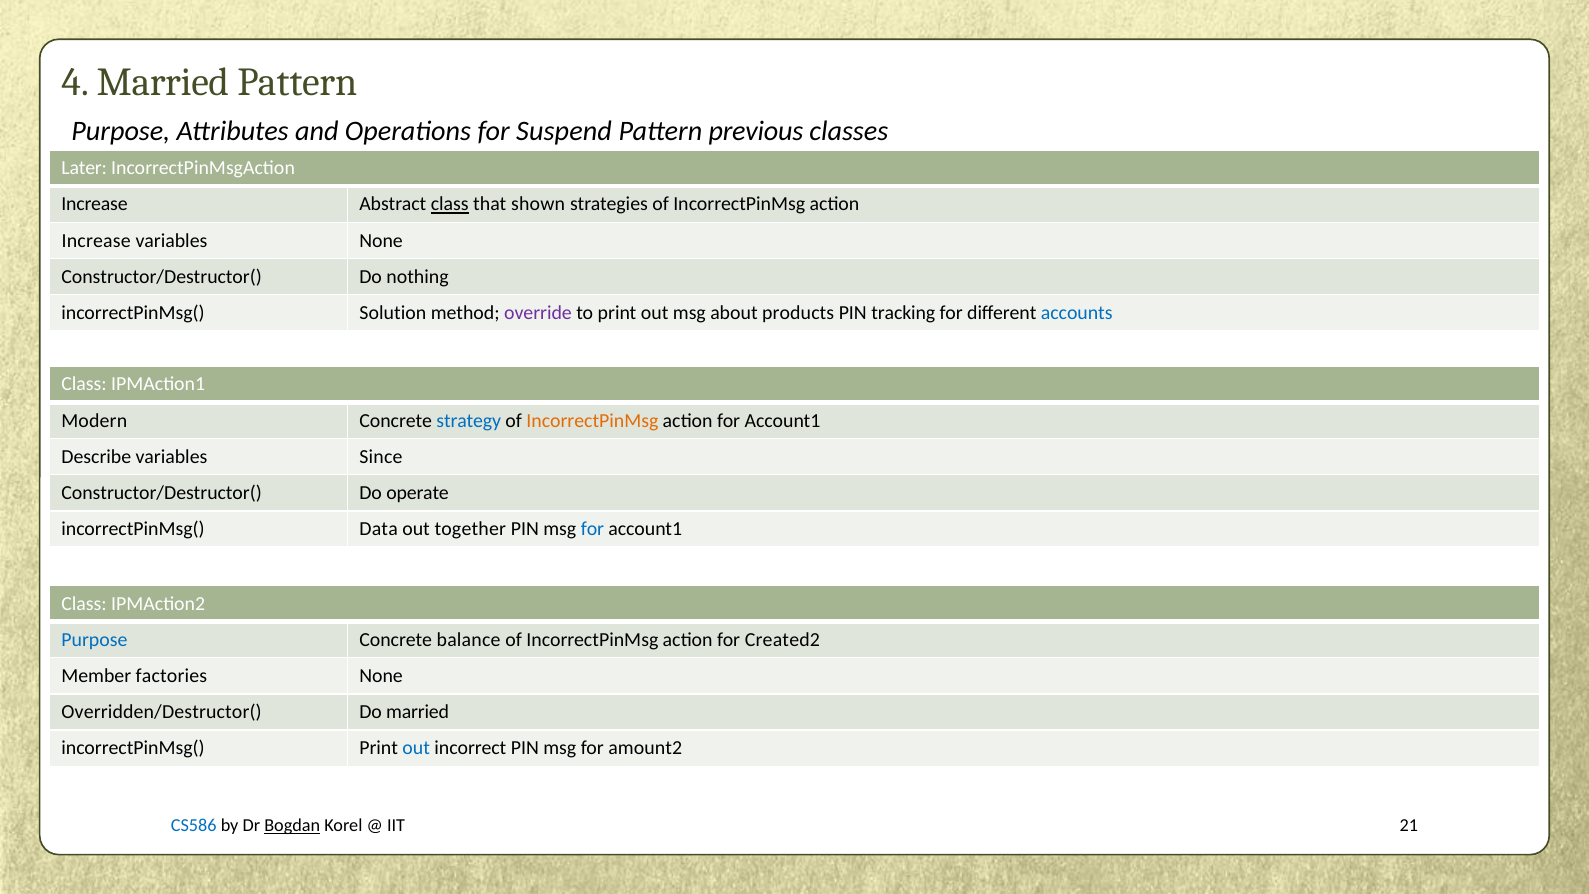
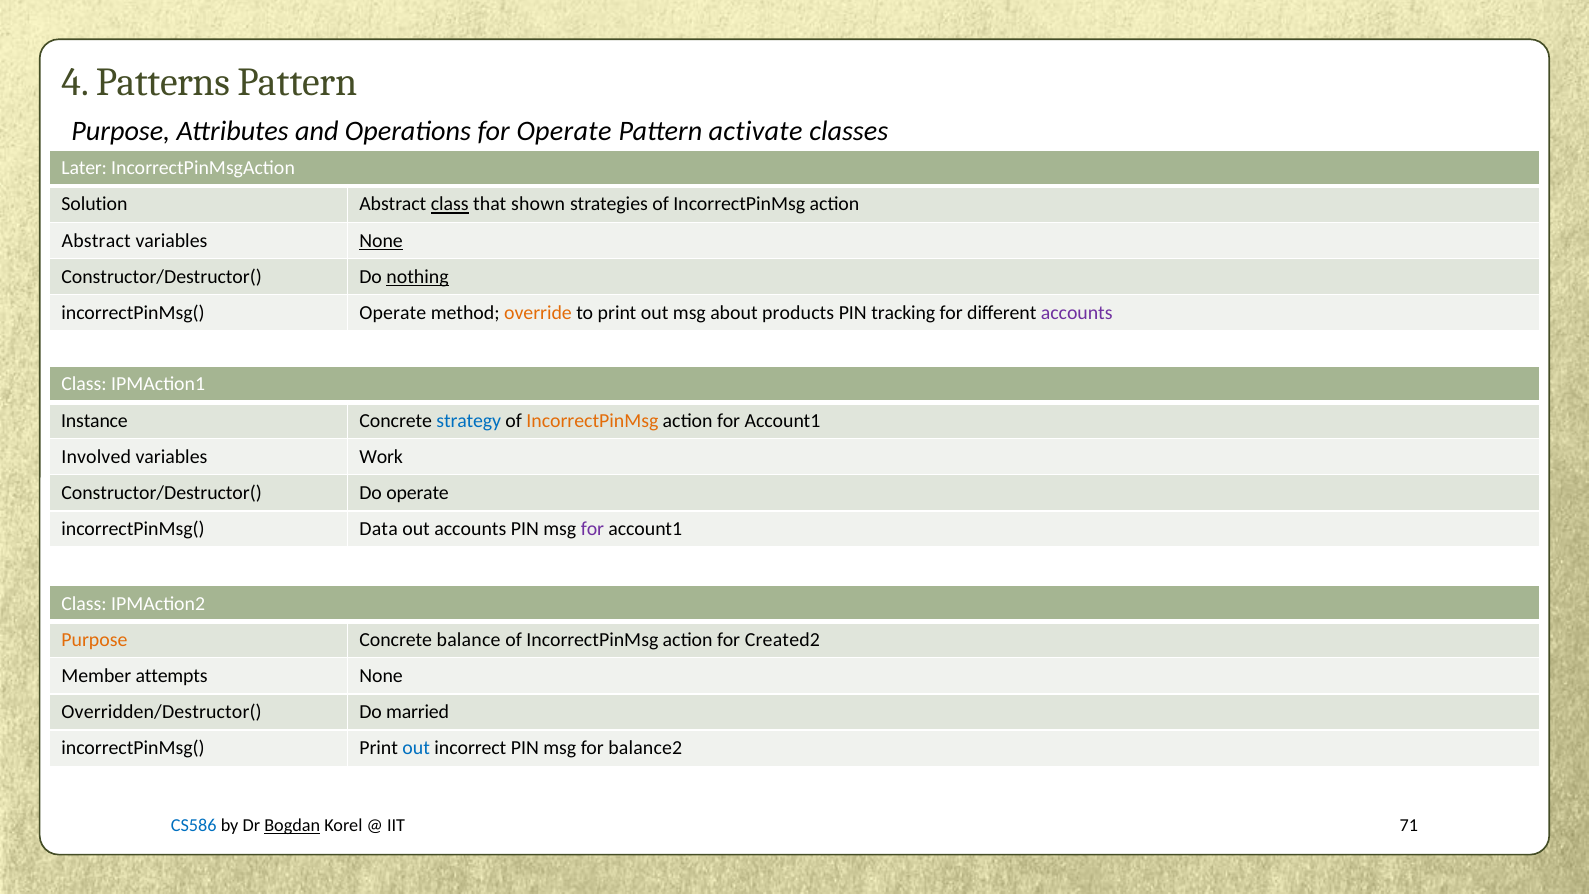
4 Married: Married -> Patterns (163, 82)
for Suspend: Suspend -> Operate (564, 131)
previous: previous -> activate (756, 131)
Increase: Increase -> Solution (94, 204)
Increase: Increase -> Abstract (96, 241)
None underline: none -> present (381, 241)
nothing underline: none -> present (418, 277)
incorrectPinMsg( Solution: Solution -> Operate (393, 313)
override colour: purple -> orange (538, 313)
accounts colour: blue -> purple (1077, 313)
Modern: Modern -> Instance (94, 421)
Describe: Describe -> Involved (96, 457)
Since: Since -> Work (381, 457)
out together: together -> accounts (470, 529)
for colour: blue -> purple (592, 529)
Purpose colour: blue -> orange (94, 640)
factories: factories -> attempts (172, 676)
amount2: amount2 -> balance2 (645, 748)
21: 21 -> 71 (1409, 825)
